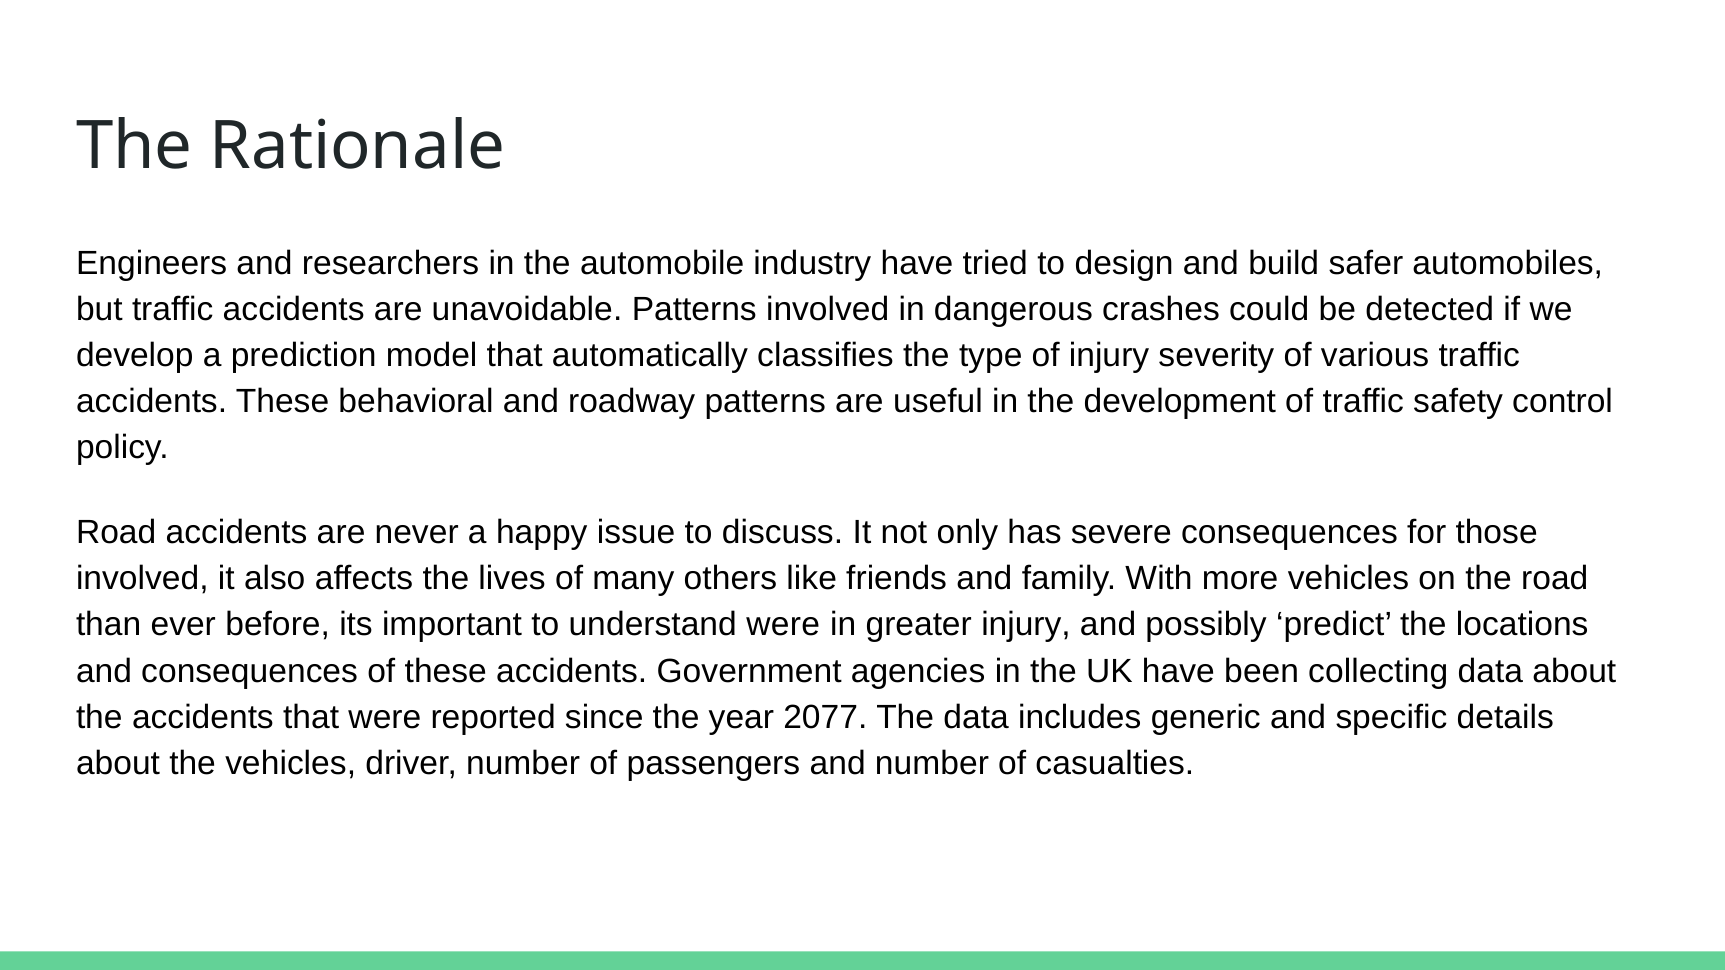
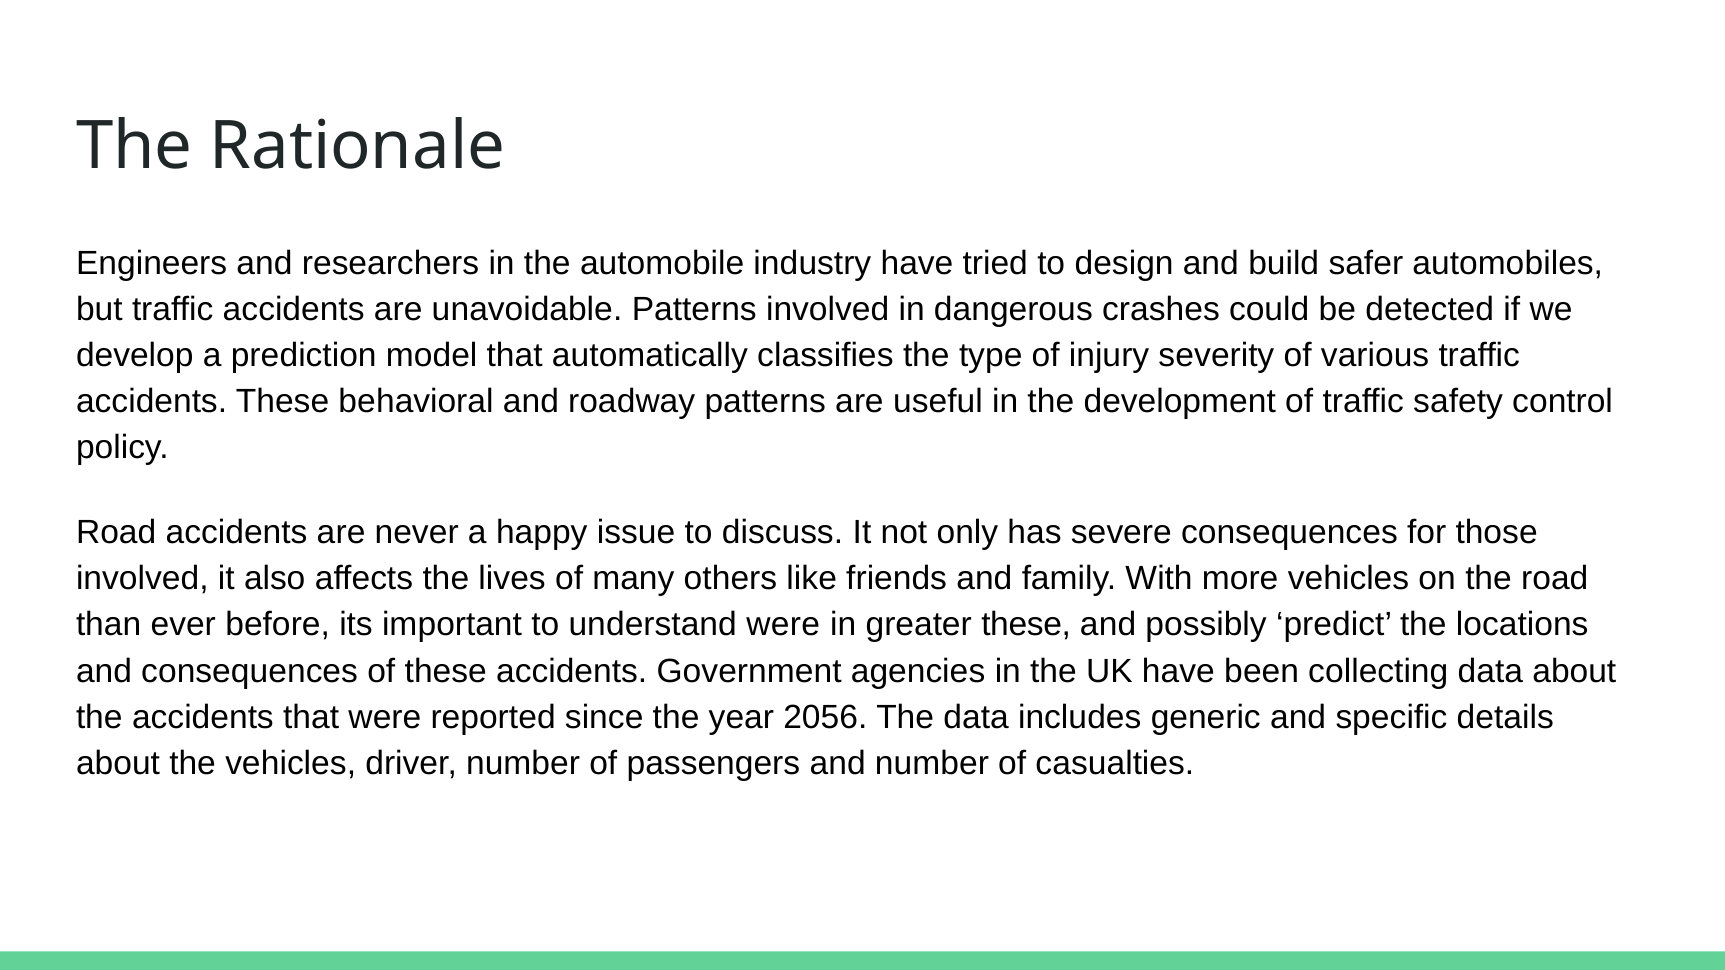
greater injury: injury -> these (1026, 625)
2077: 2077 -> 2056 (825, 718)
